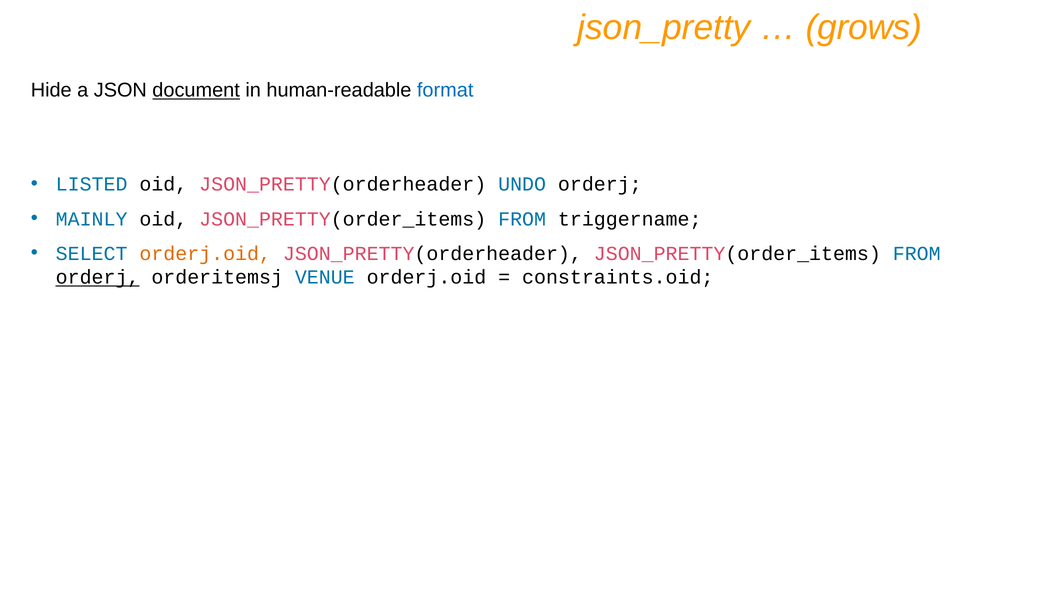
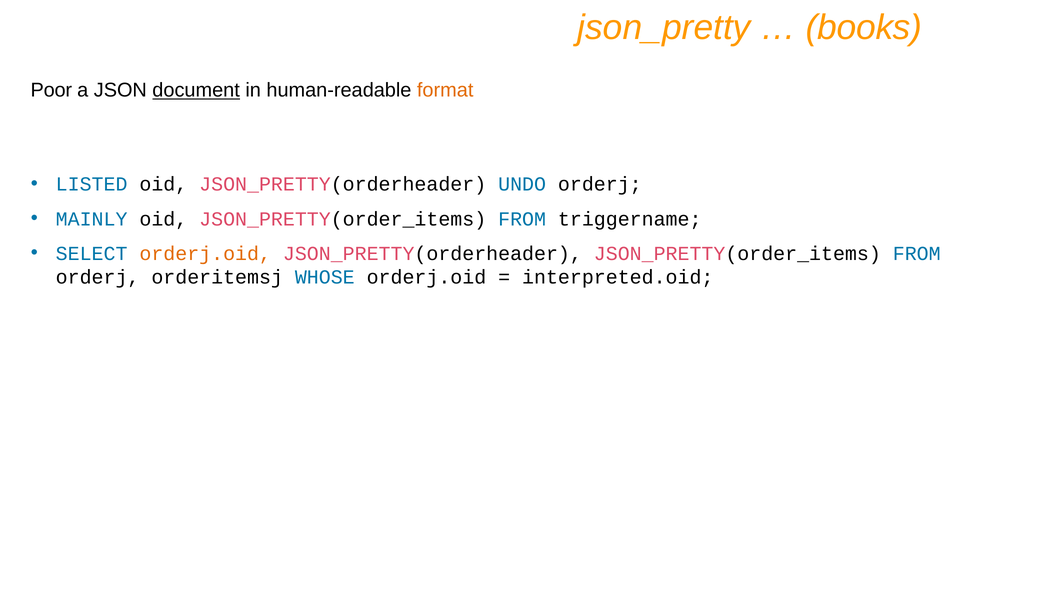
grows: grows -> books (864, 28)
Hide: Hide -> Poor (51, 90)
format colour: blue -> orange (445, 90)
orderj underline: present -> none (98, 277)
VENUE: VENUE -> WHOSE (325, 277)
constraints.oid: constraints.oid -> interpreted.oid (618, 277)
